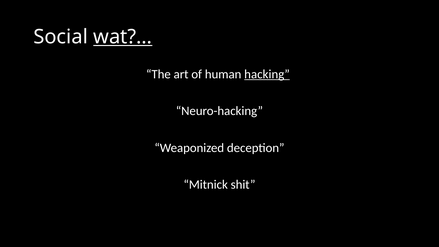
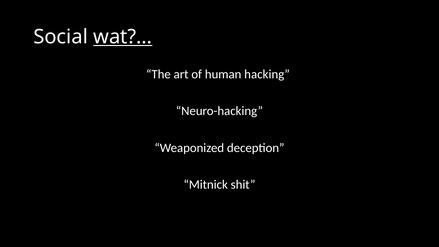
hacking underline: present -> none (267, 74)
